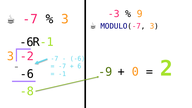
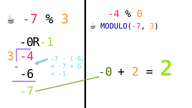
-3: -3 -> -4 (114, 14)
9: 9 -> 0 (140, 14)
-6: -6 -> -0 (27, 42)
-2: -2 -> -4 (27, 56)
0: 0 -> 2 (135, 72)
-9: -9 -> -0 (105, 72)
-8: -8 -> -7 (27, 91)
